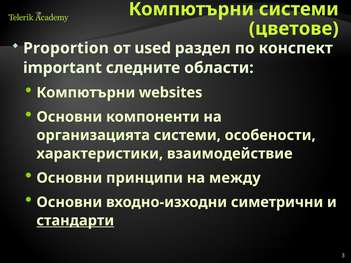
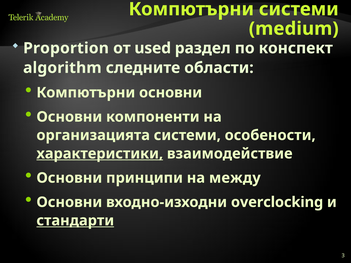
цветове: цветове -> medium (294, 29)
important: important -> algorithm (62, 68)
Компютърни websites: websites -> основни (171, 93)
характеристики underline: none -> present (100, 154)
симетрични: симетрични -> overclocking (277, 202)
